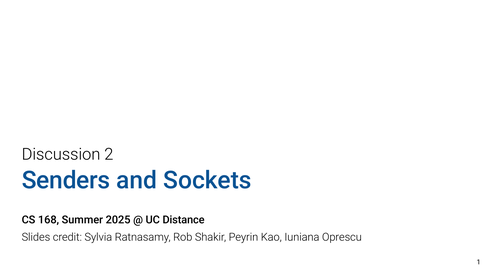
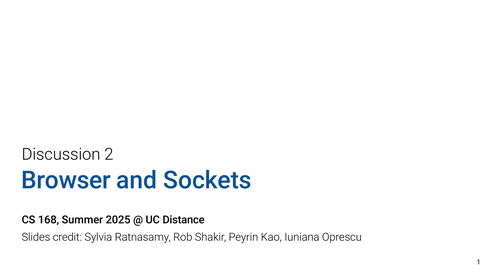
Senders: Senders -> Browser (66, 180)
